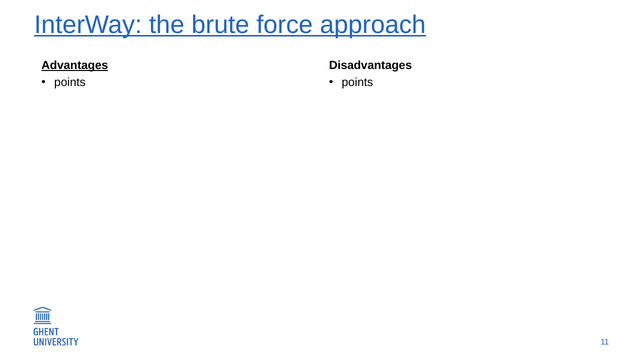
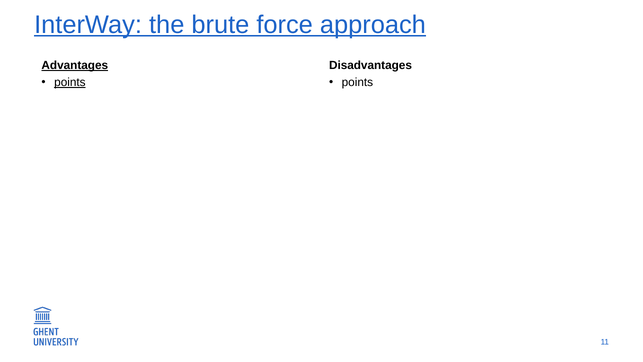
points underline: none -> present (70, 82)
